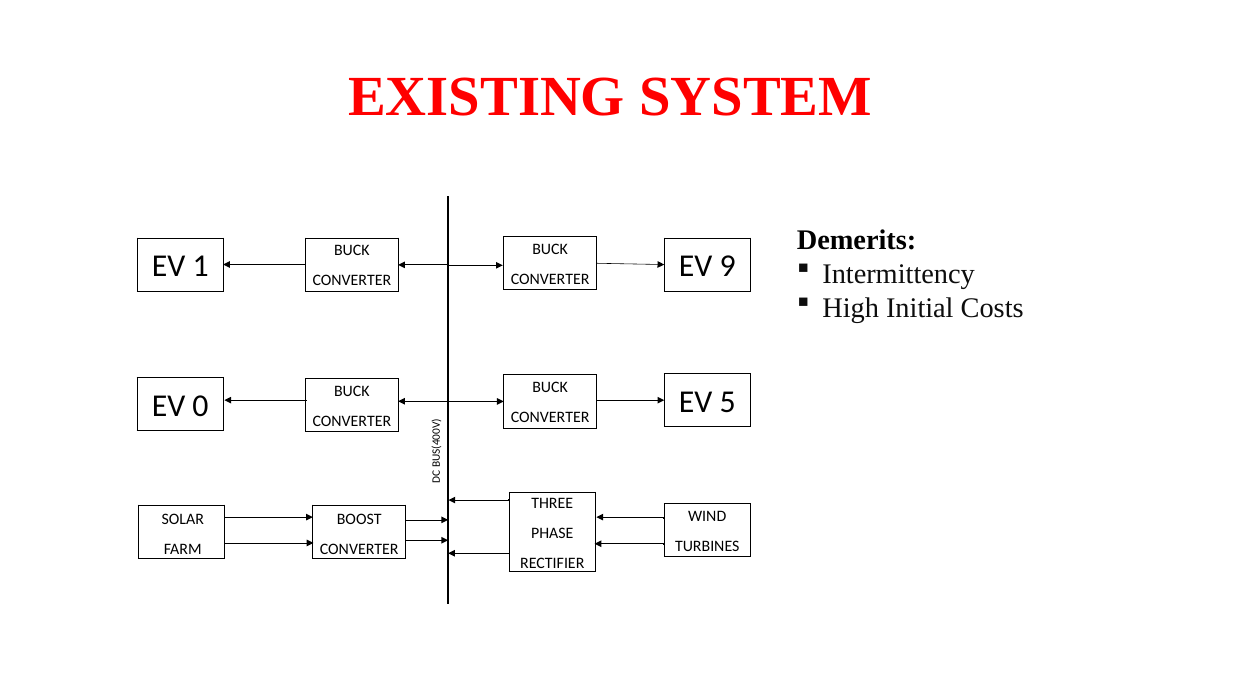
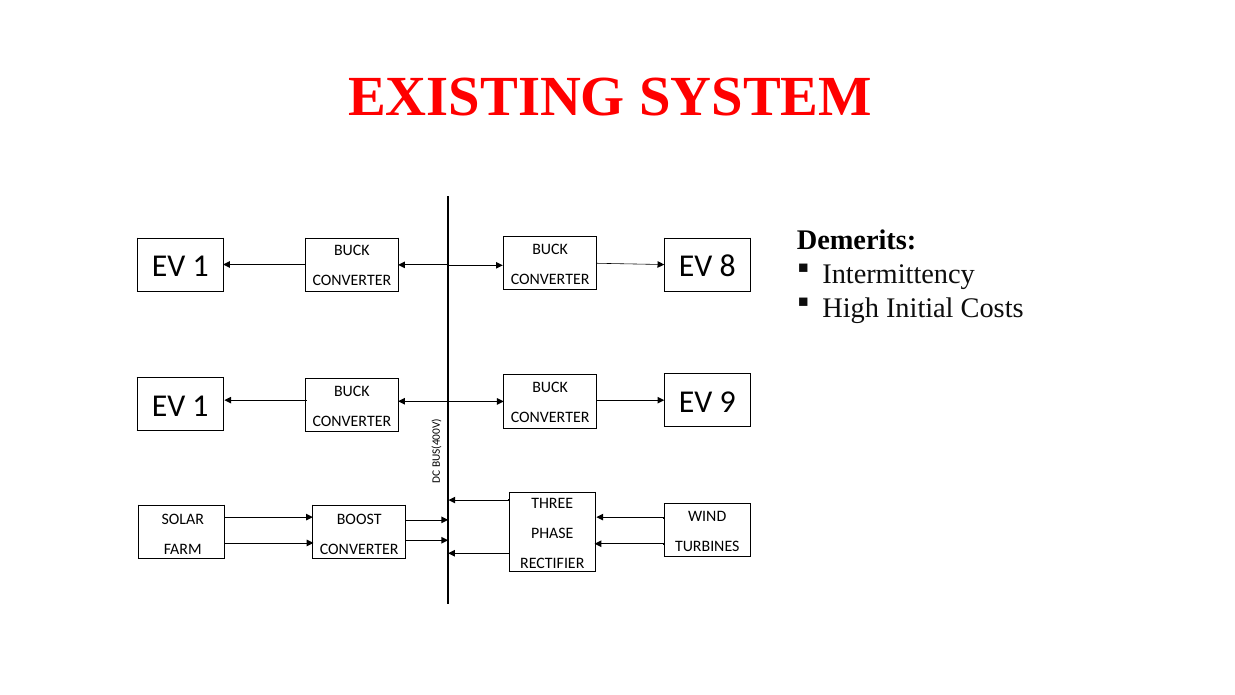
9: 9 -> 8 (728, 266)
5: 5 -> 9 (728, 402)
0: 0 -> 1 (201, 405)
